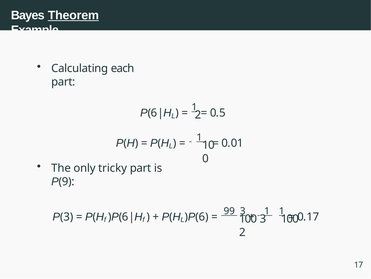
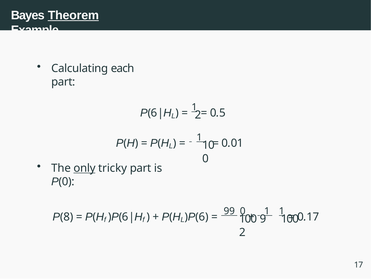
only underline: none -> present (84, 168)
9: 9 -> 0 (67, 181)
99 3: 3 -> 0 (243, 211)
3: 3 -> 8 (67, 217)
3: 3 -> 9 (263, 219)
